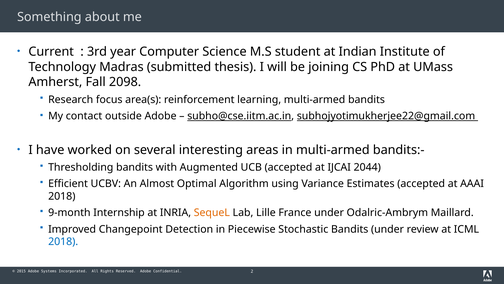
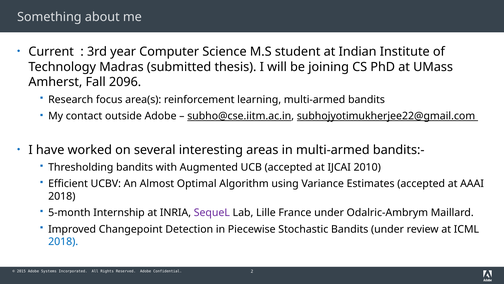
2098: 2098 -> 2096 (125, 82)
2044: 2044 -> 2010 (367, 167)
9-month: 9-month -> 5-month (69, 213)
SequeL colour: orange -> purple (212, 213)
